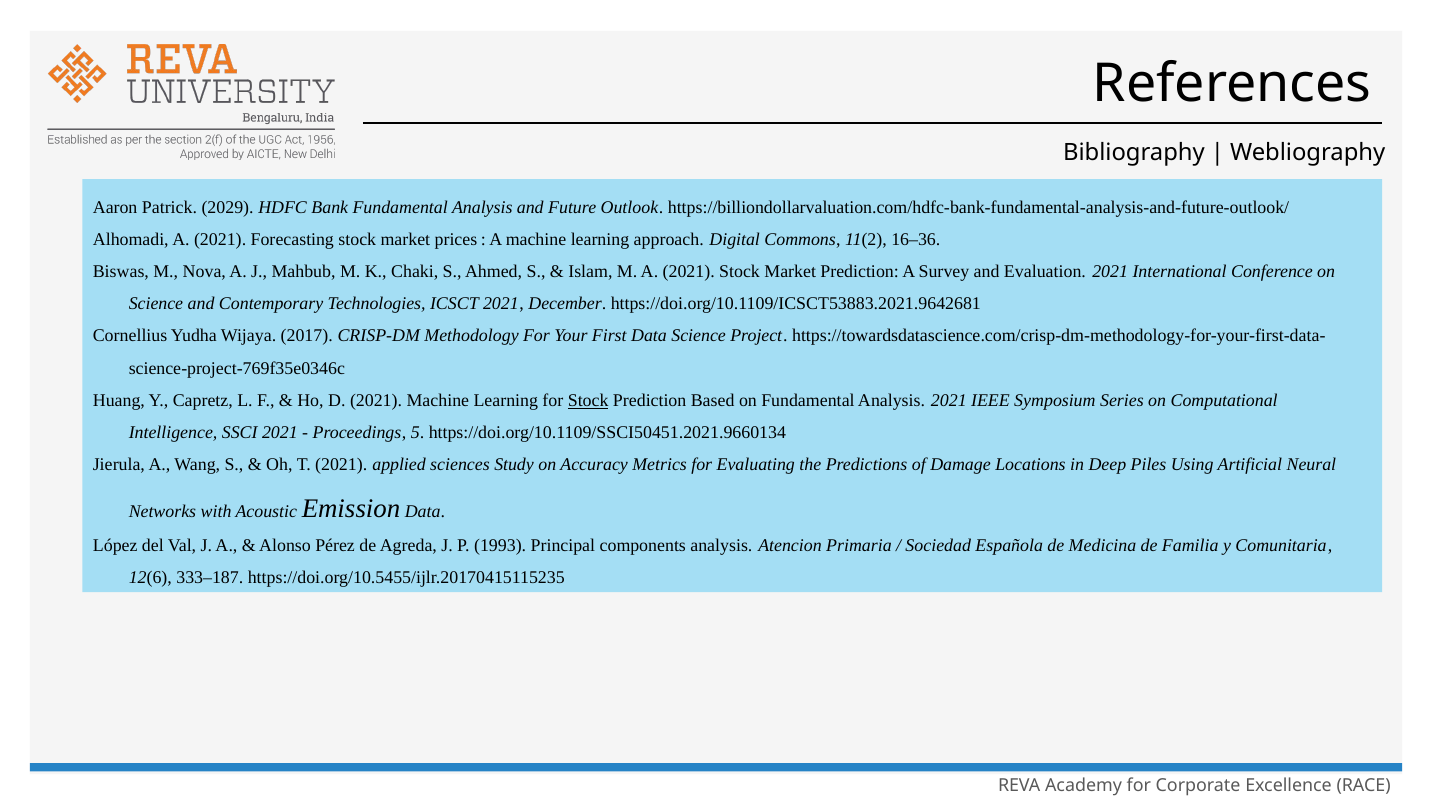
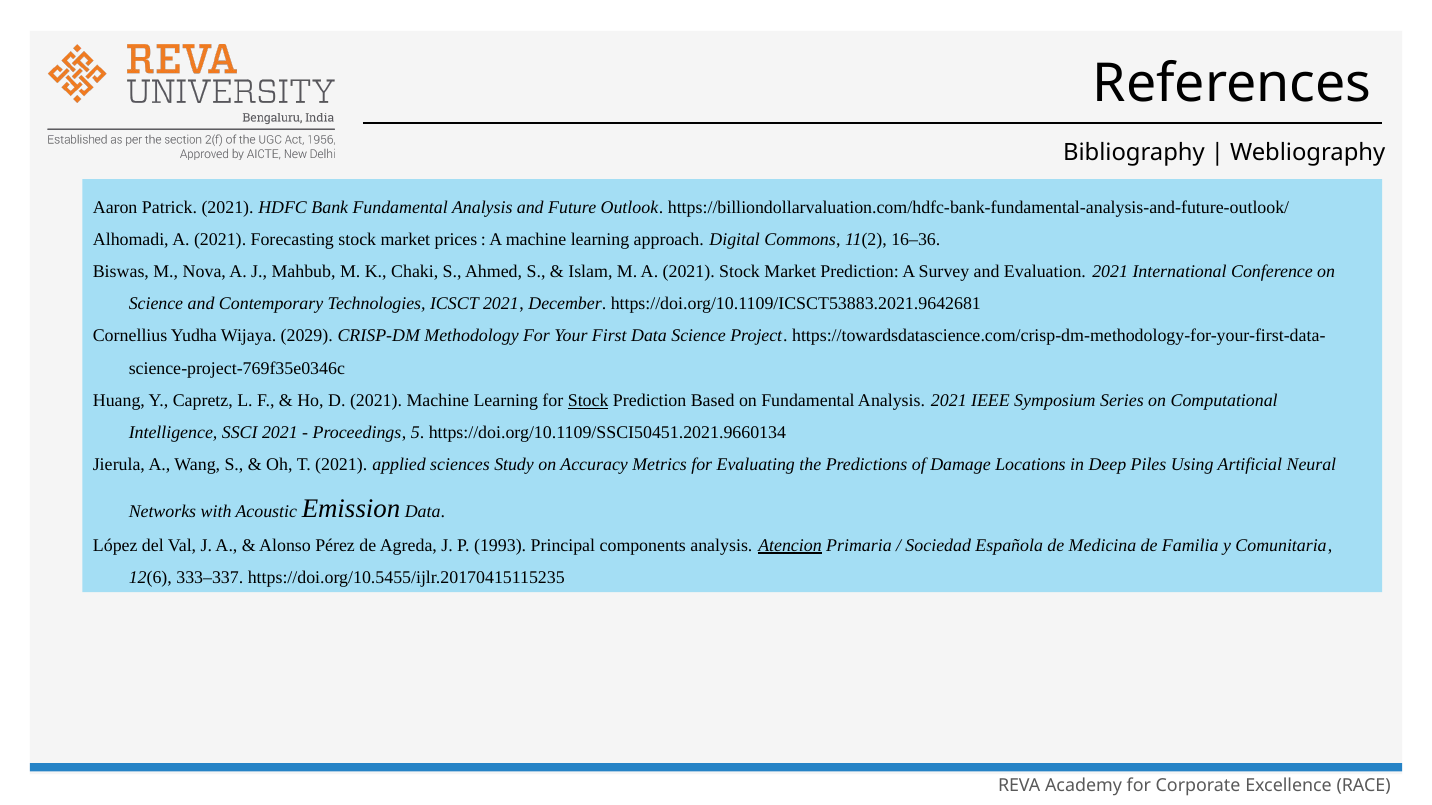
Patrick 2029: 2029 -> 2021 (228, 207)
2017: 2017 -> 2029 (307, 336)
Atencion underline: none -> present (790, 546)
333–187: 333–187 -> 333–337 (210, 578)
